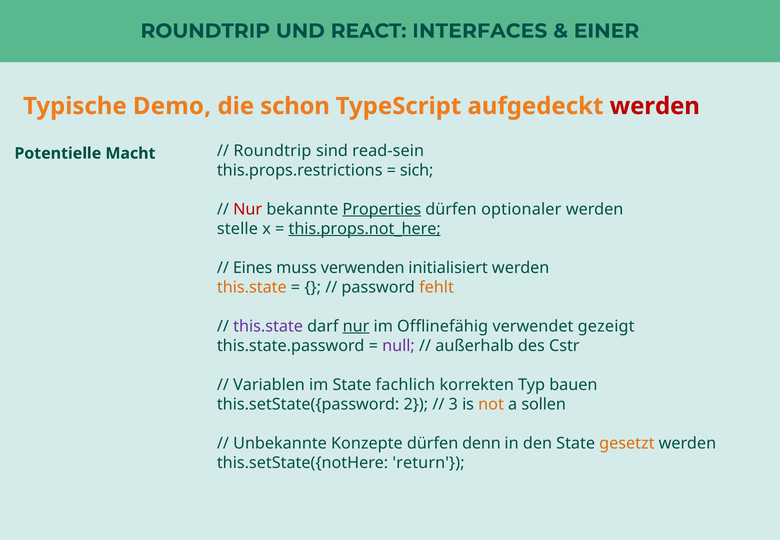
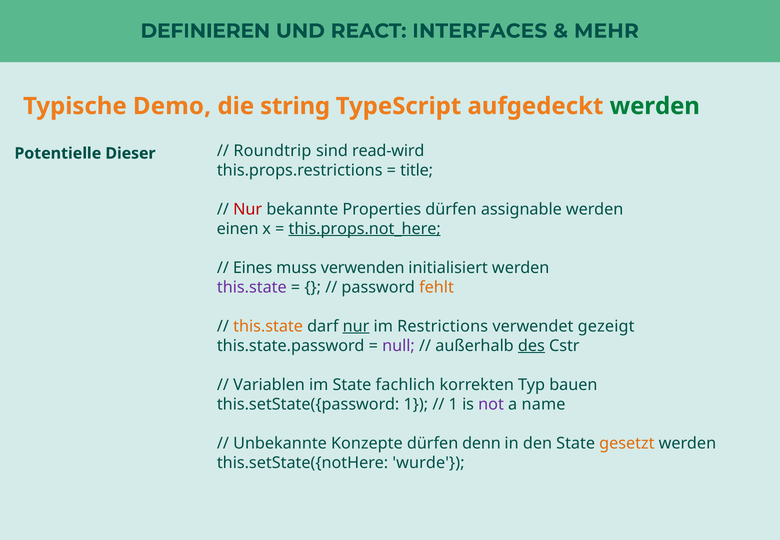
ROUNDTRIP: ROUNDTRIP -> DEFINIEREN (205, 31)
EINER: EINER -> MEHR (606, 31)
schon: schon -> string (295, 106)
werden colour: red -> green (655, 106)
read-sein: read-sein -> read-wird (388, 151)
Macht: Macht -> Dieser (130, 153)
sich: sich -> title (417, 170)
Properties underline: present -> none (382, 209)
optionaler: optionaler -> assignable (521, 209)
stelle: stelle -> einen (238, 229)
this.state colour: orange -> purple (252, 287)
this.state colour: purple -> orange (268, 326)
Offlinefähig: Offlinefähig -> Restrictions (443, 326)
des underline: none -> present (531, 346)
this.setState({password 2: 2 -> 1 (416, 404)
3: 3 -> 1 (453, 404)
not colour: orange -> purple (491, 404)
sollen: sollen -> name (544, 404)
return: return -> wurde (429, 463)
